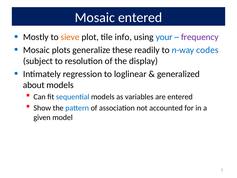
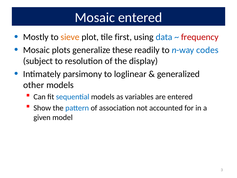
info: info -> first (123, 37)
your: your -> data (164, 37)
frequency colour: purple -> red (200, 37)
regression: regression -> parsimony (82, 74)
about: about -> other (34, 85)
